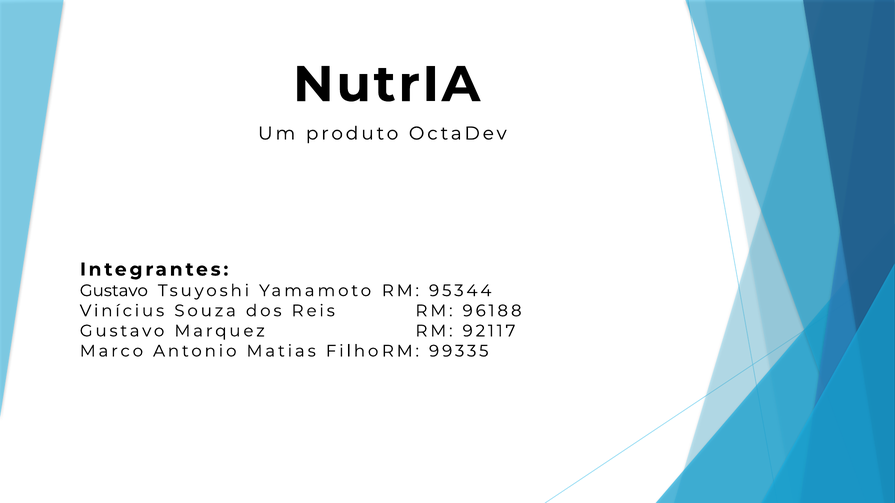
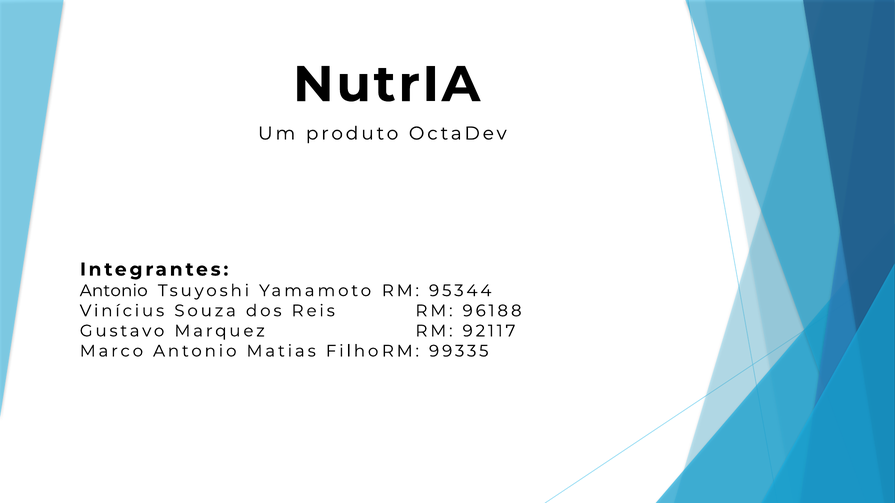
Gustavo: Gustavo -> Antonio (114, 291)
